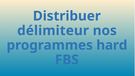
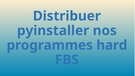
délimiteur: délimiteur -> pyinstaller (53, 31)
